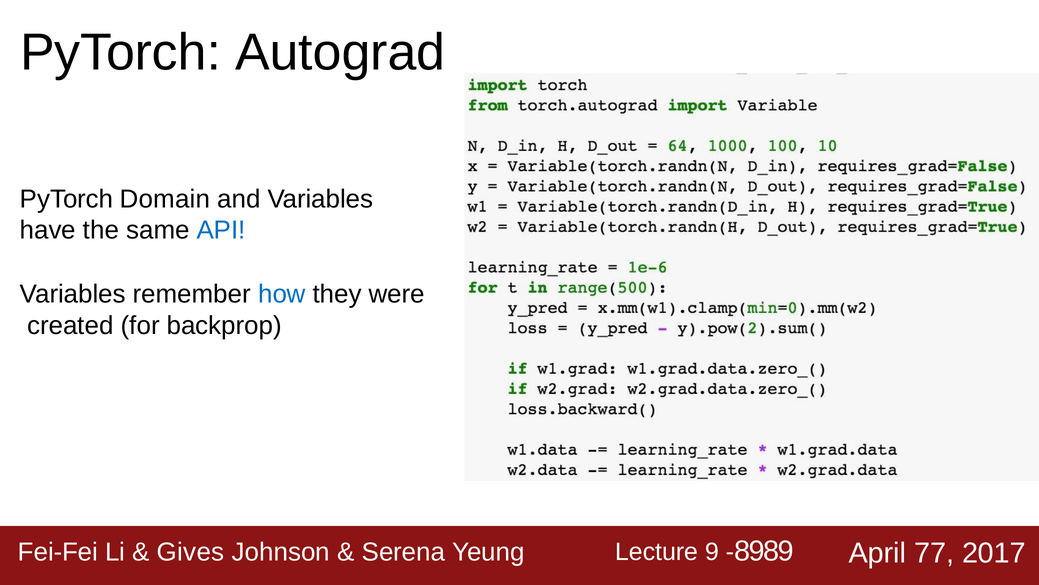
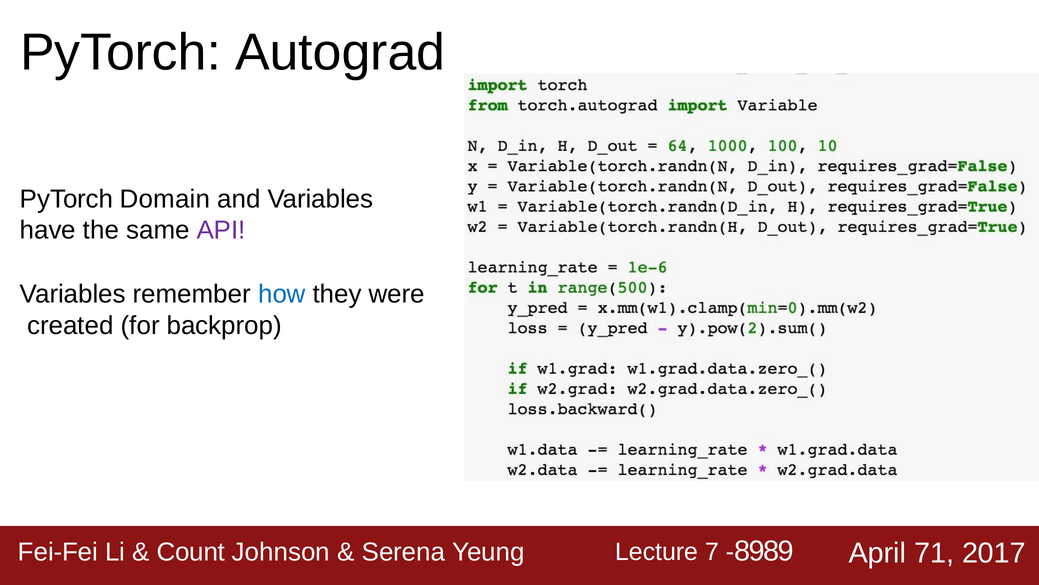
API colour: blue -> purple (221, 230)
Gives: Gives -> Count (191, 552)
9: 9 -> 7 (712, 552)
77: 77 -> 71 (934, 553)
